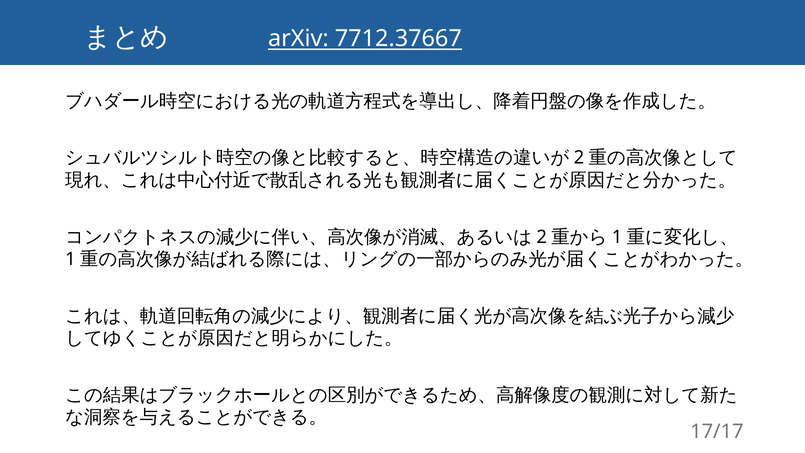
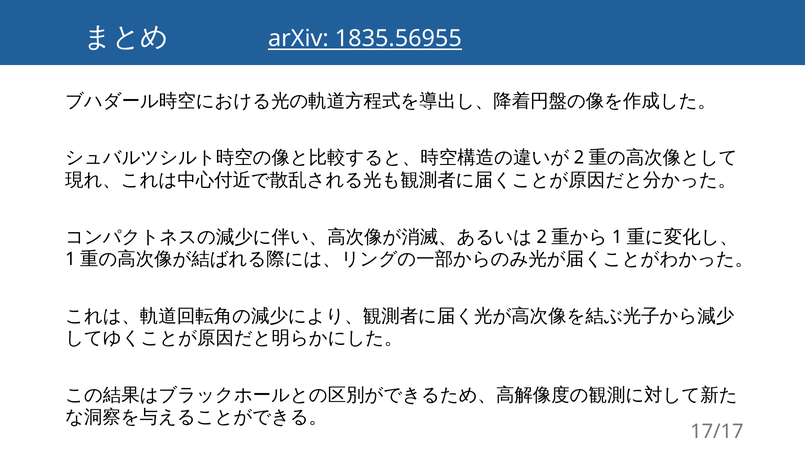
7712.37667: 7712.37667 -> 1835.56955 (398, 39)
